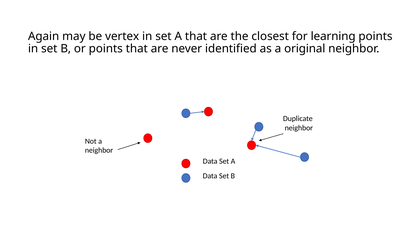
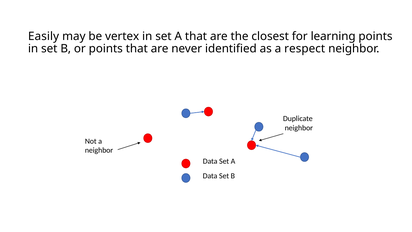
Again: Again -> Easily (44, 36)
original: original -> respect (305, 49)
